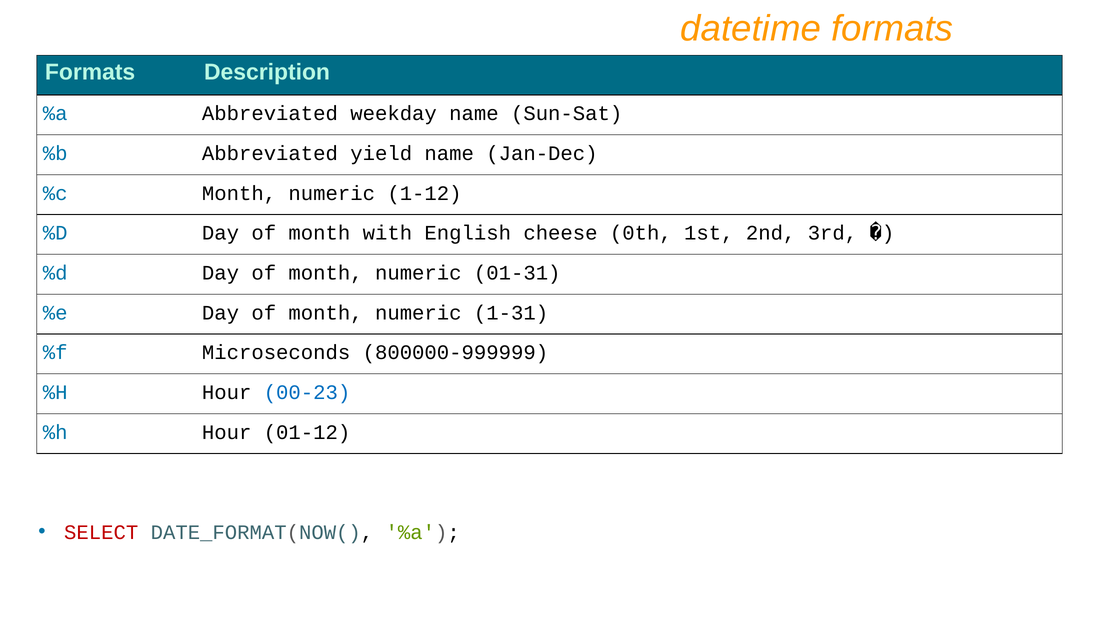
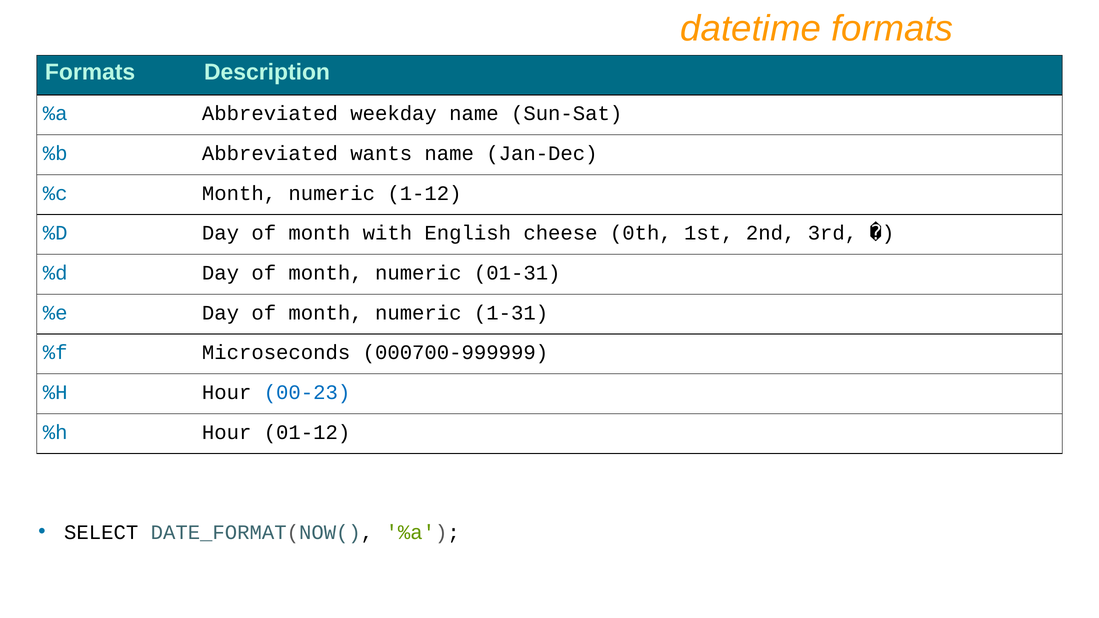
yield: yield -> wants (381, 153)
800000-999999: 800000-999999 -> 000700-999999 (455, 353)
SELECT colour: red -> black (101, 532)
